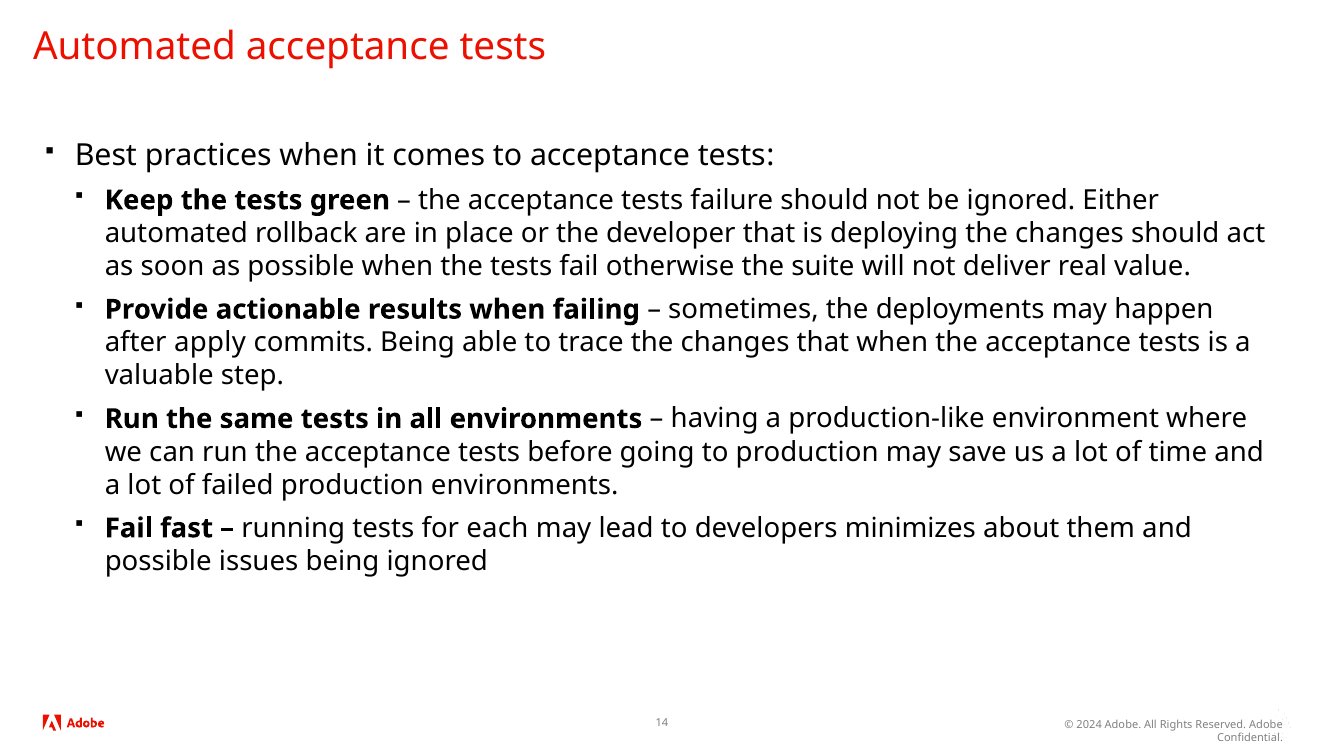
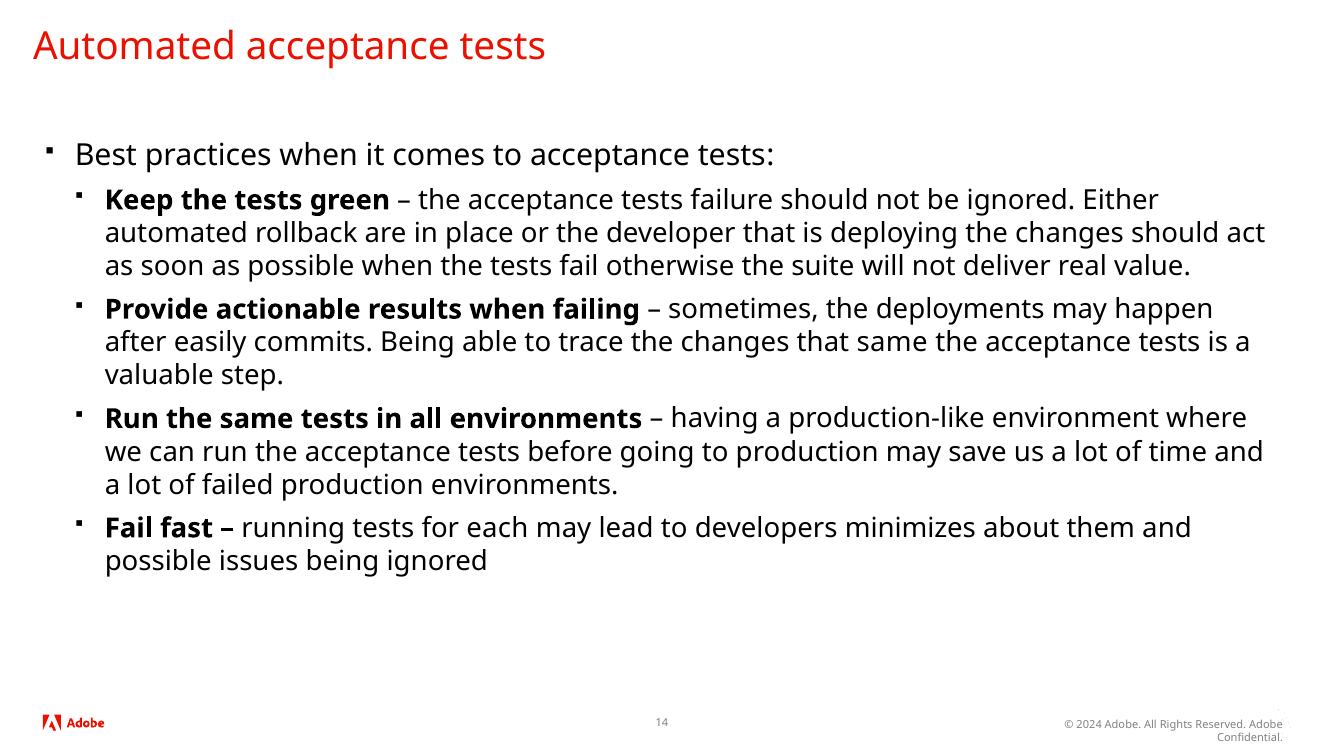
apply: apply -> easily (210, 343)
that when: when -> same (892, 343)
